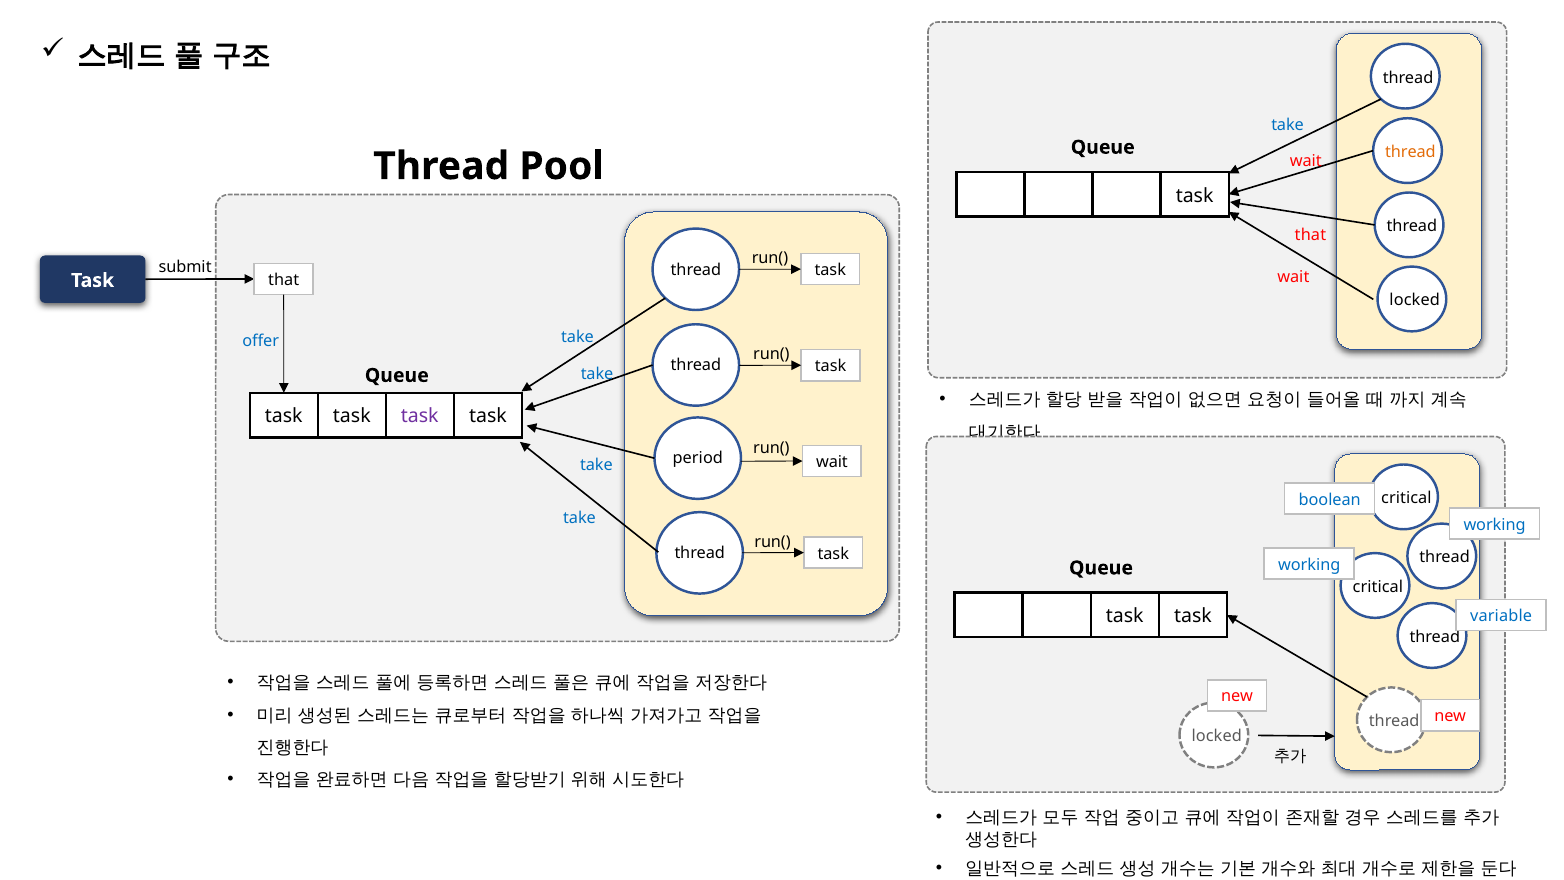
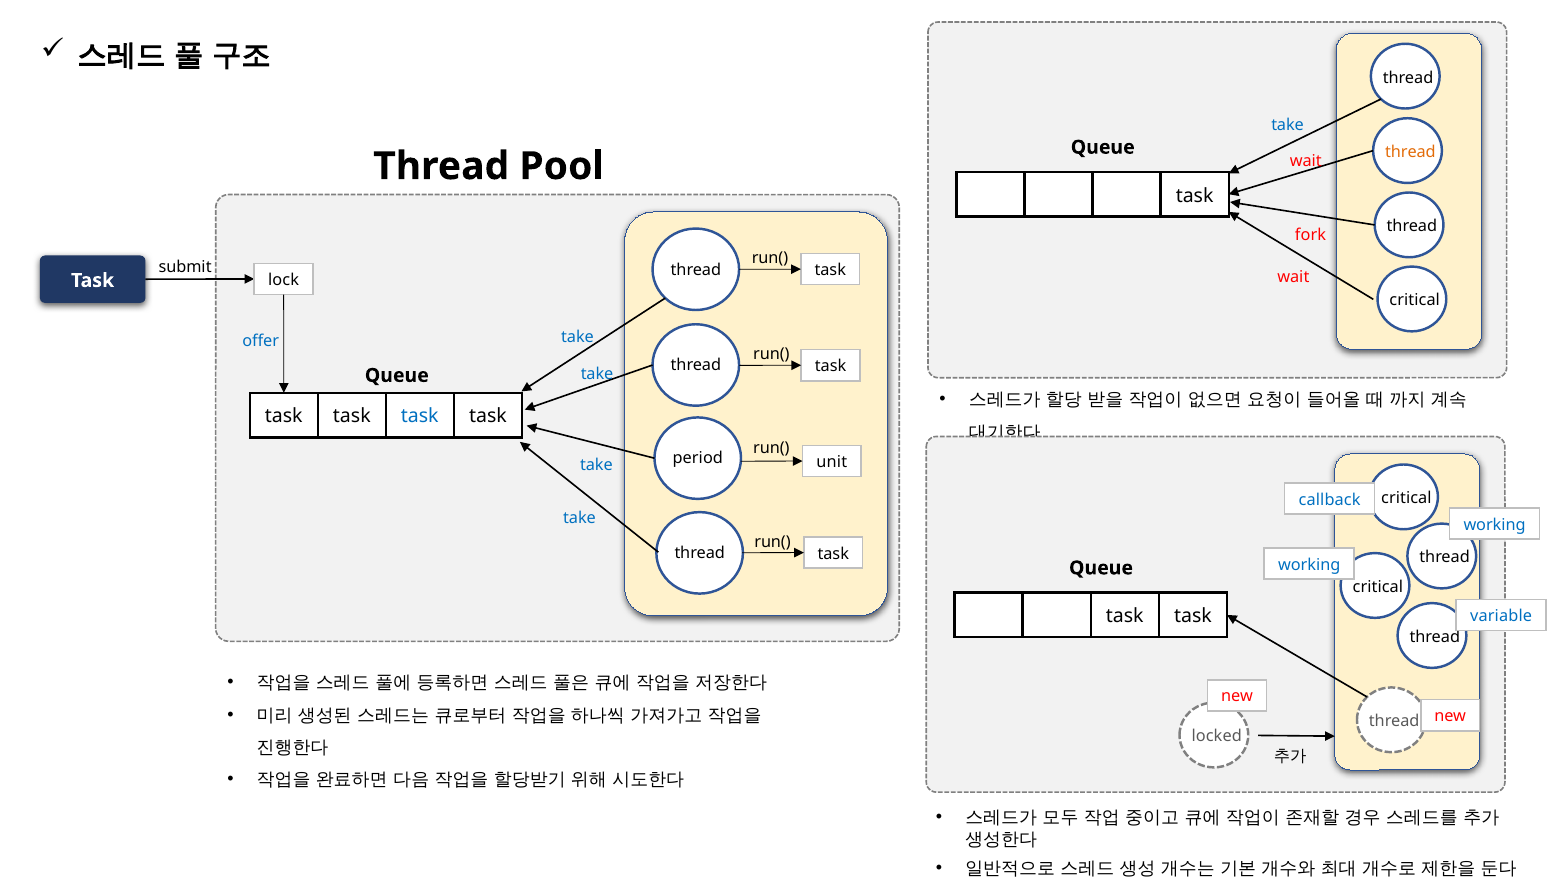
that: that -> fork (1310, 235)
that: that -> lock (284, 280)
locked: locked -> critical (1415, 300)
task colour: purple -> blue (420, 416)
wait: wait -> unit (832, 462)
boolean: boolean -> callback (1330, 500)
